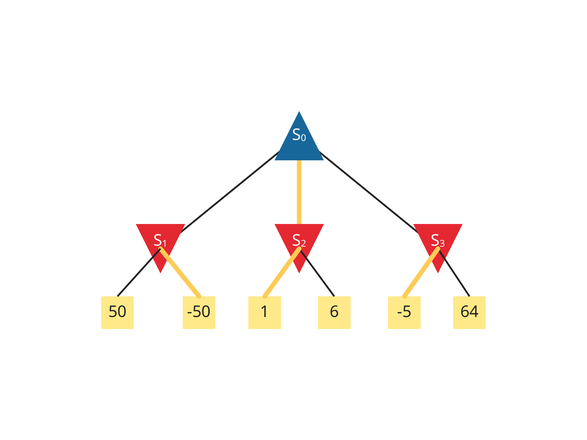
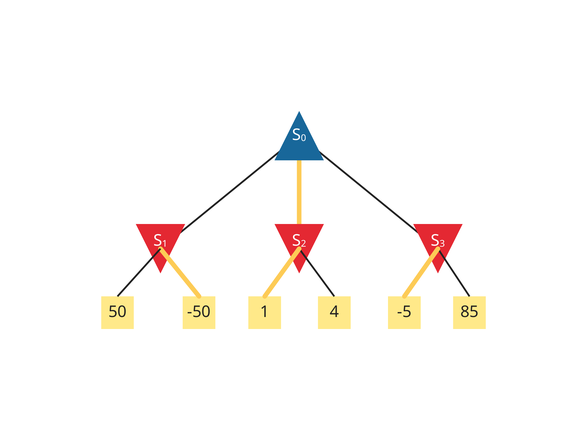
6: 6 -> 4 (334, 312)
64: 64 -> 85 (470, 312)
